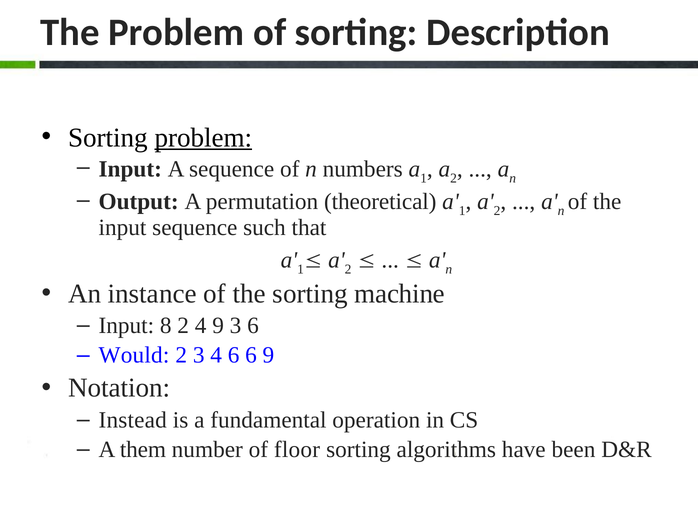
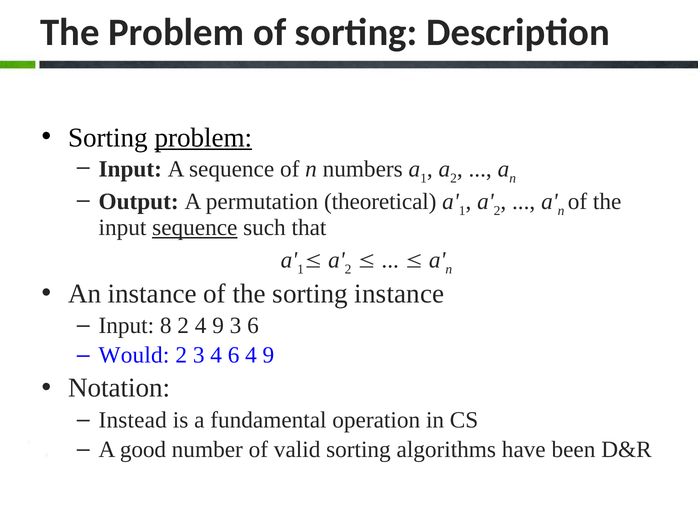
sequence underline: none -> present (195, 227)
sorting machine: machine -> instance (399, 293)
6 6: 6 -> 4 (251, 355)
them: them -> good (143, 449)
floor: floor -> valid (297, 449)
